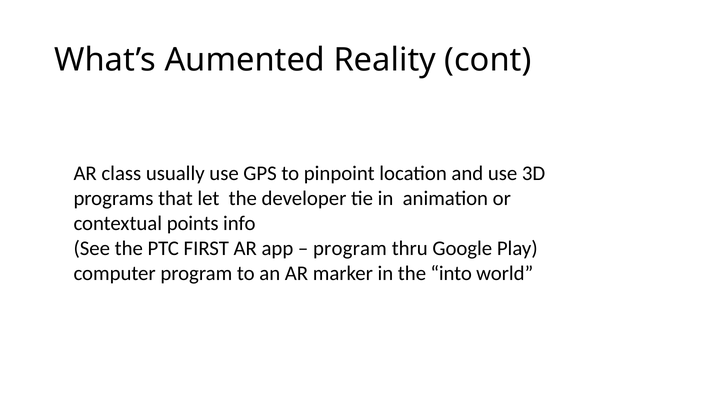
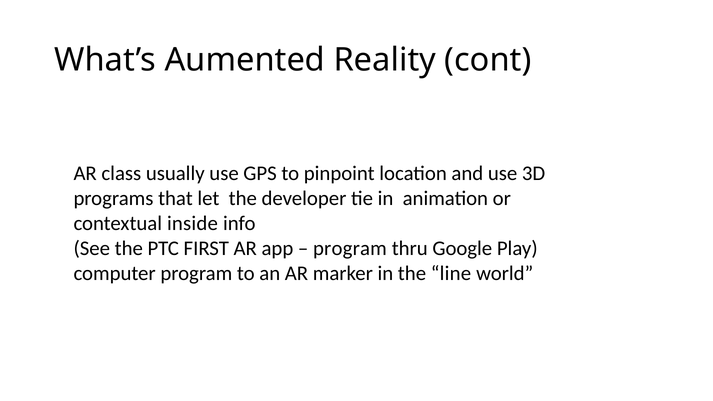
points: points -> inside (192, 223)
into: into -> line (451, 273)
